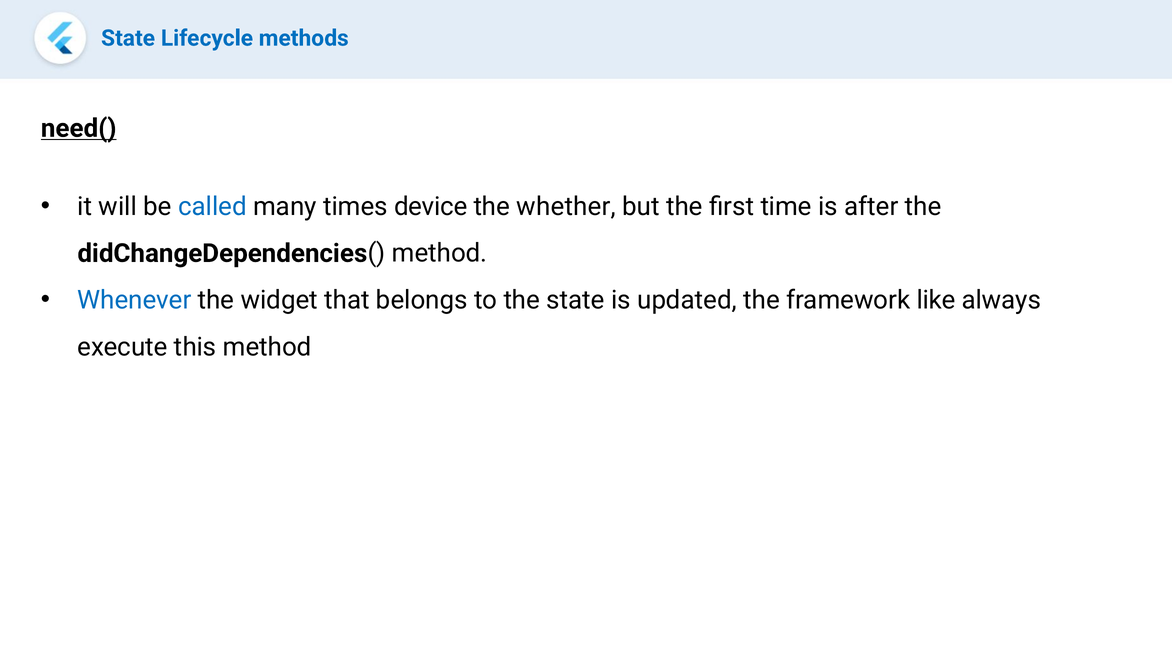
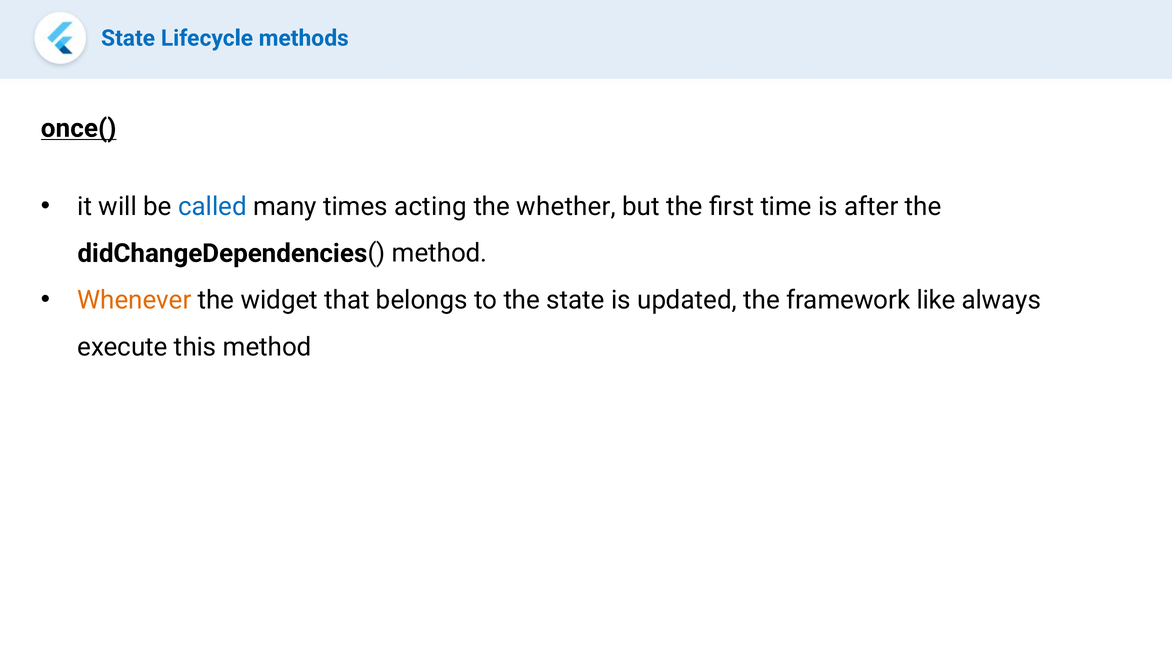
need(: need( -> once( (79, 128)
device: device -> acting (431, 206)
Whenever colour: blue -> orange (134, 300)
